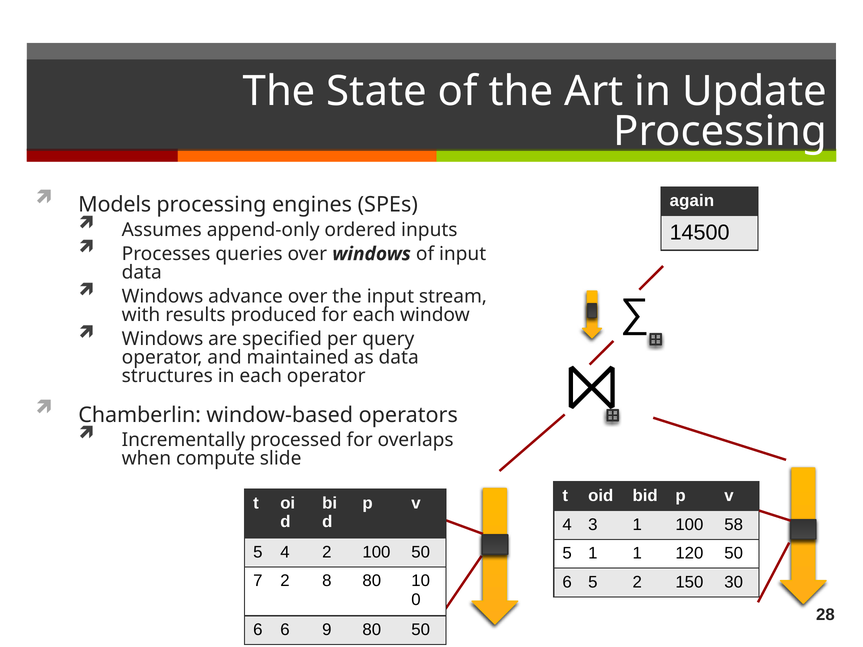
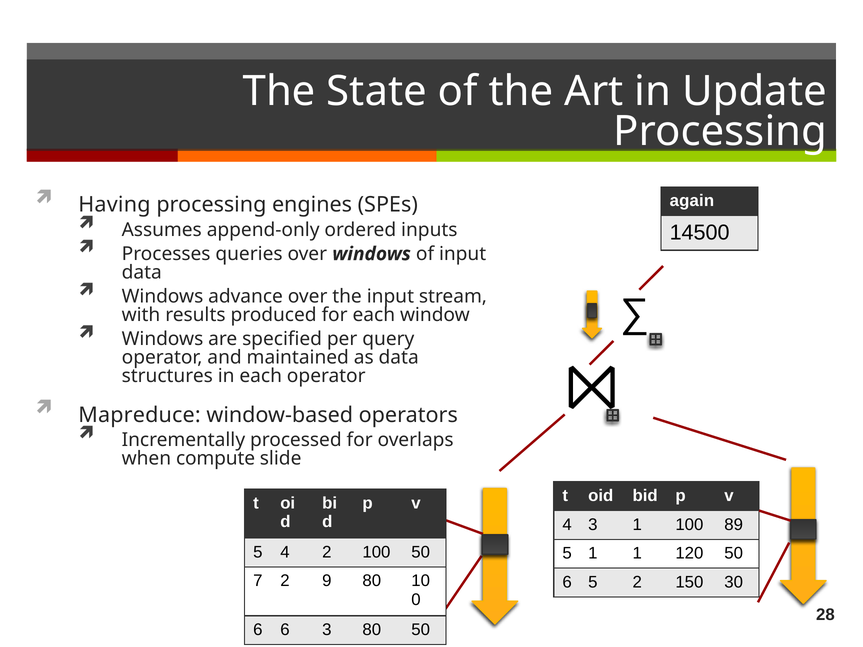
Models: Models -> Having (114, 205)
Chamberlin: Chamberlin -> Mapreduce (140, 415)
58: 58 -> 89 (734, 525)
8: 8 -> 9 (327, 581)
6 9: 9 -> 3 (327, 630)
